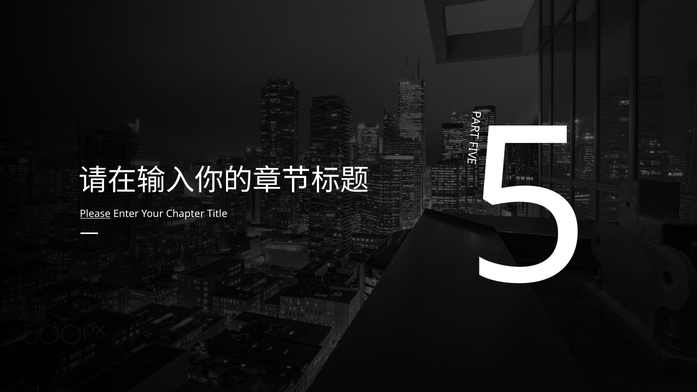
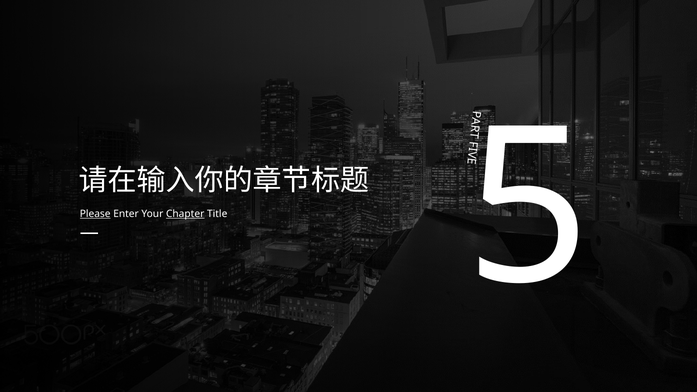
Chapter underline: none -> present (185, 214)
